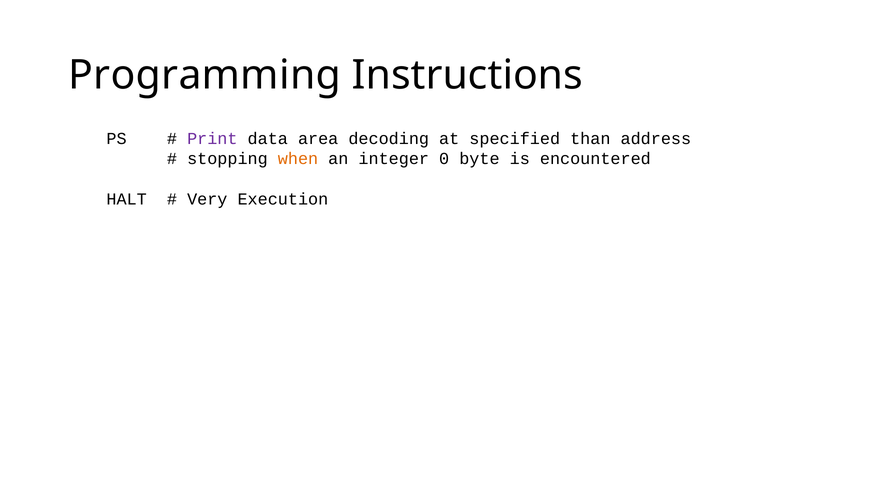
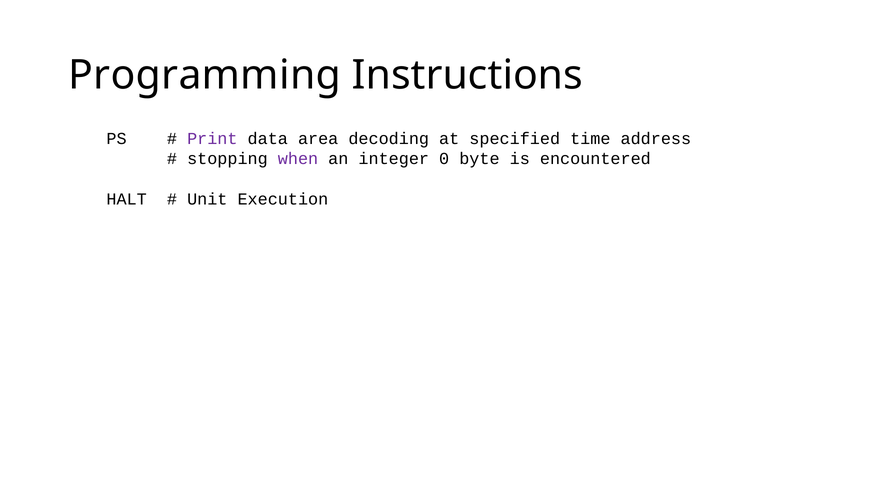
than: than -> time (590, 139)
when colour: orange -> purple (298, 159)
Very: Very -> Unit (207, 199)
